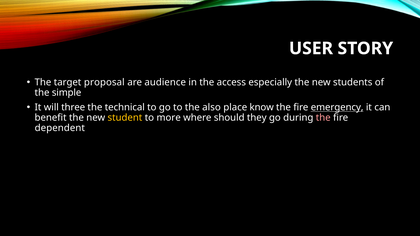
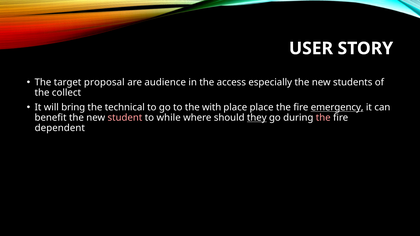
simple: simple -> collect (67, 93)
three: three -> bring (73, 107)
also: also -> with (212, 107)
place know: know -> place (262, 107)
student colour: yellow -> pink (125, 118)
more: more -> while (169, 118)
they underline: none -> present (257, 118)
